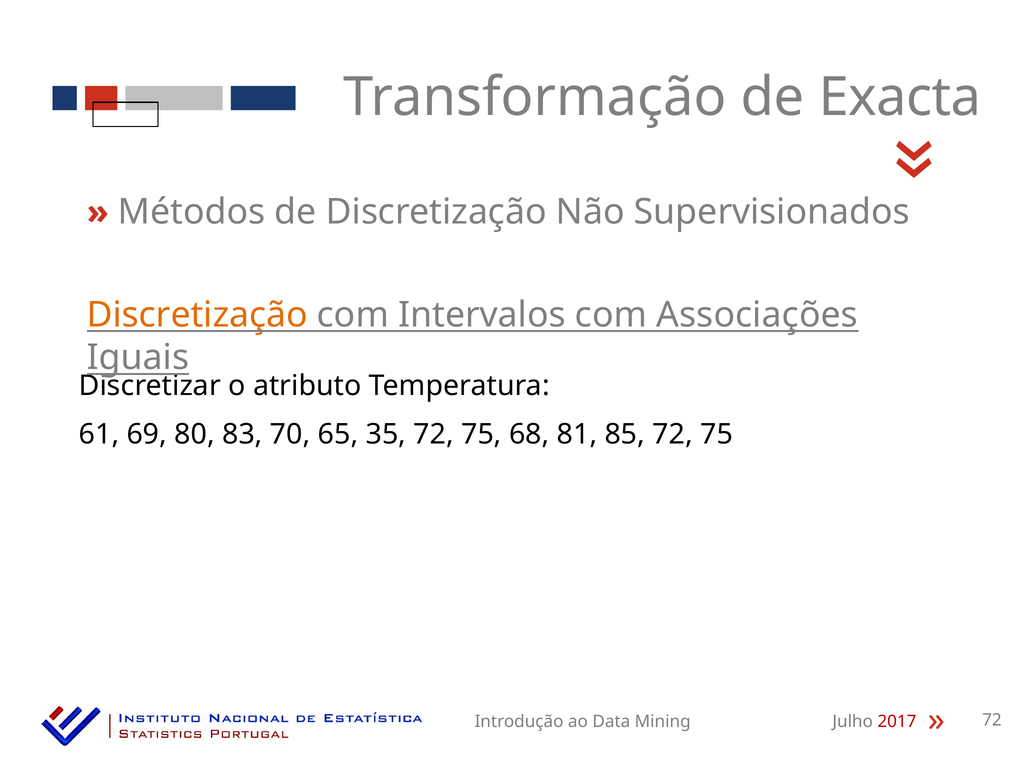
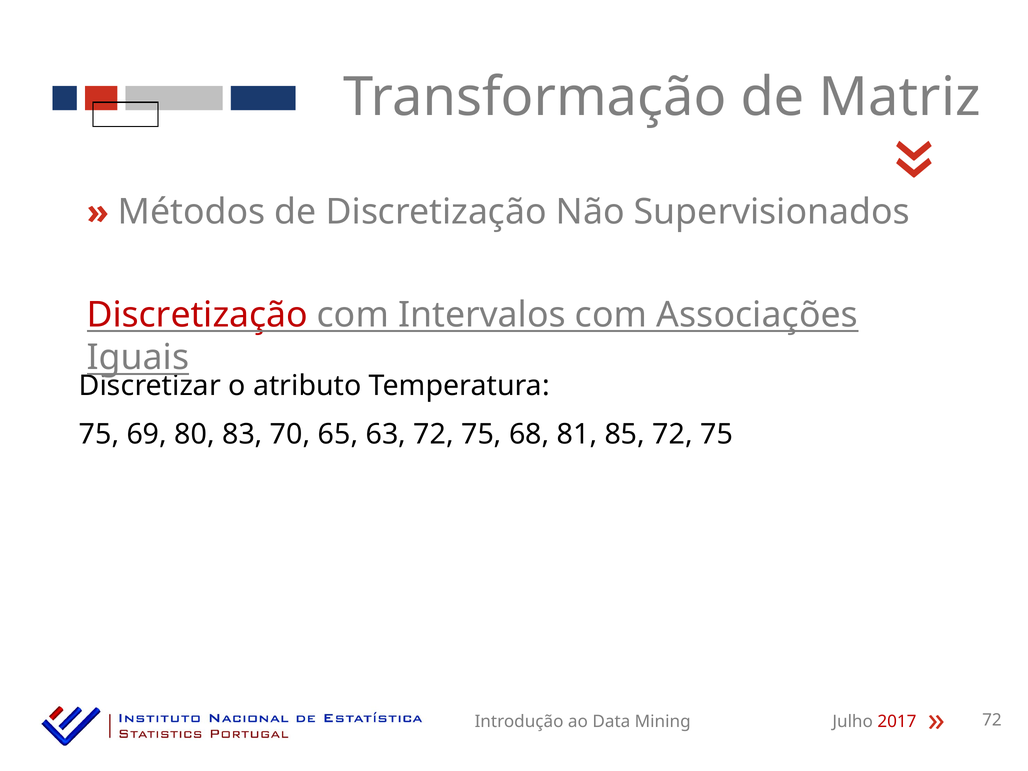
Exacta: Exacta -> Matriz (900, 97)
Discretização colour: orange -> red (197, 315)
61: 61 -> 75 (99, 434)
35: 35 -> 63 (386, 434)
